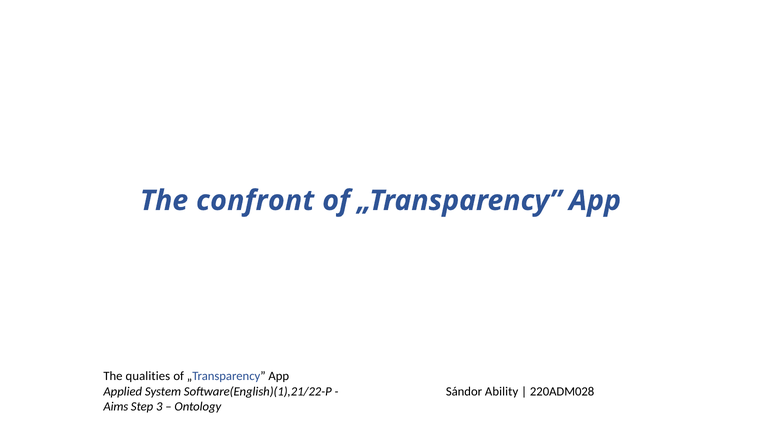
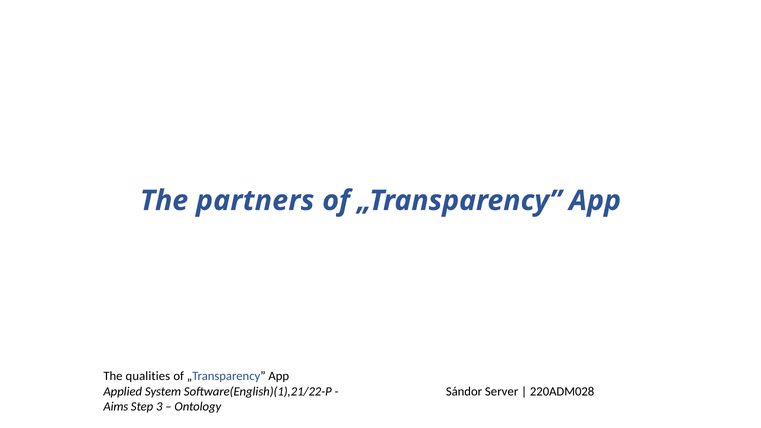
confront: confront -> partners (255, 201)
Ability: Ability -> Server (502, 392)
